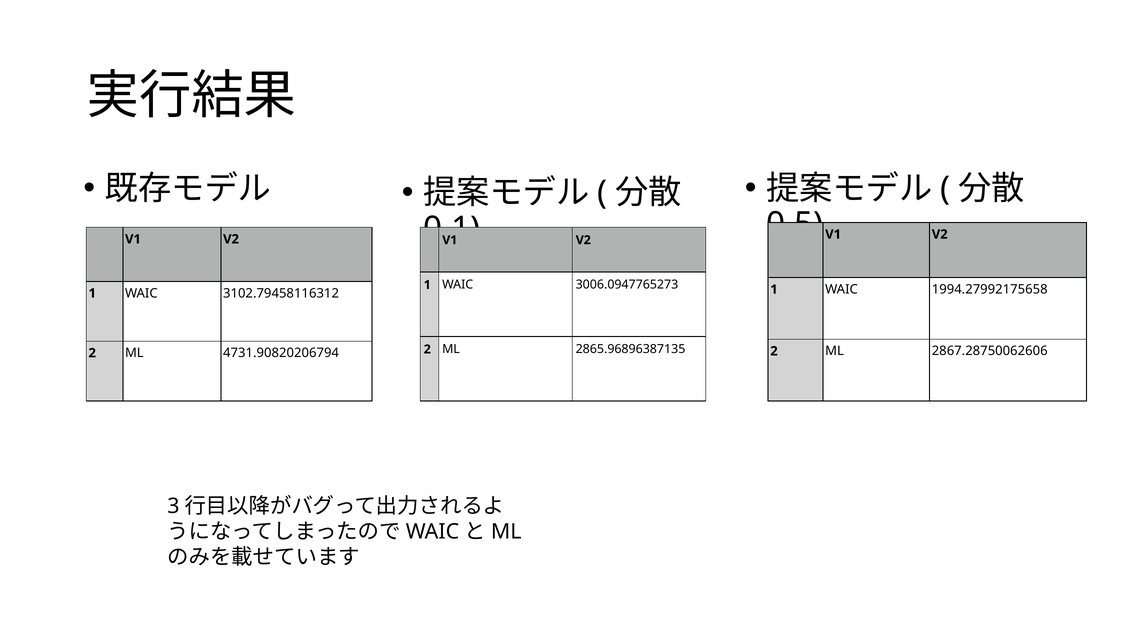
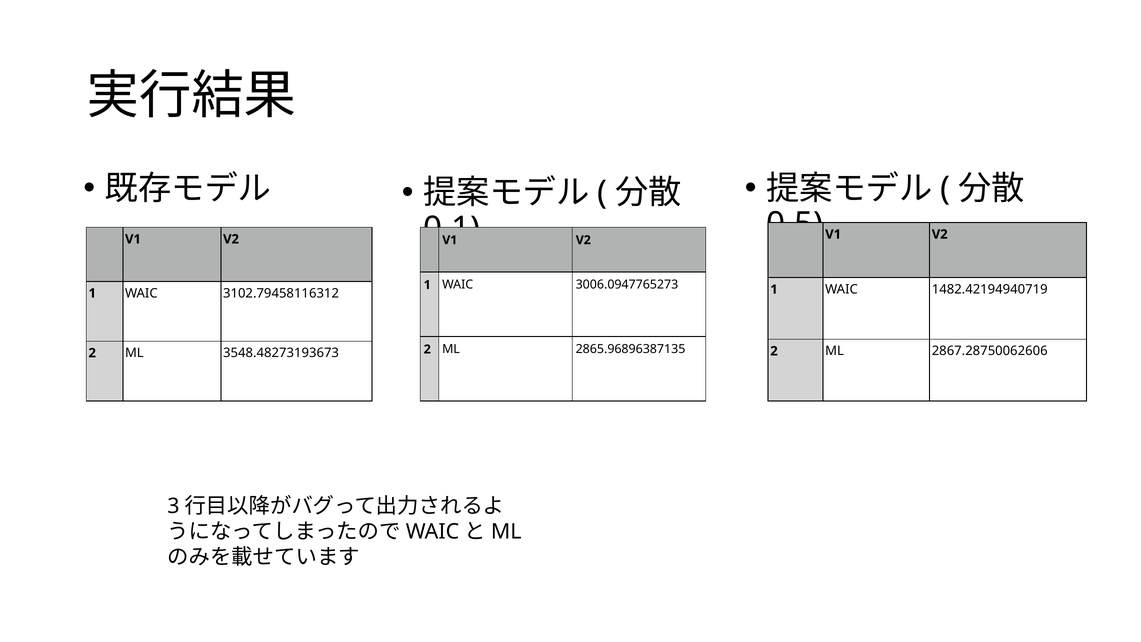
1994.27992175658: 1994.27992175658 -> 1482.42194940719 (990, 289)
4731.90820206794: 4731.90820206794 -> 3548.48273193673 (281, 353)
